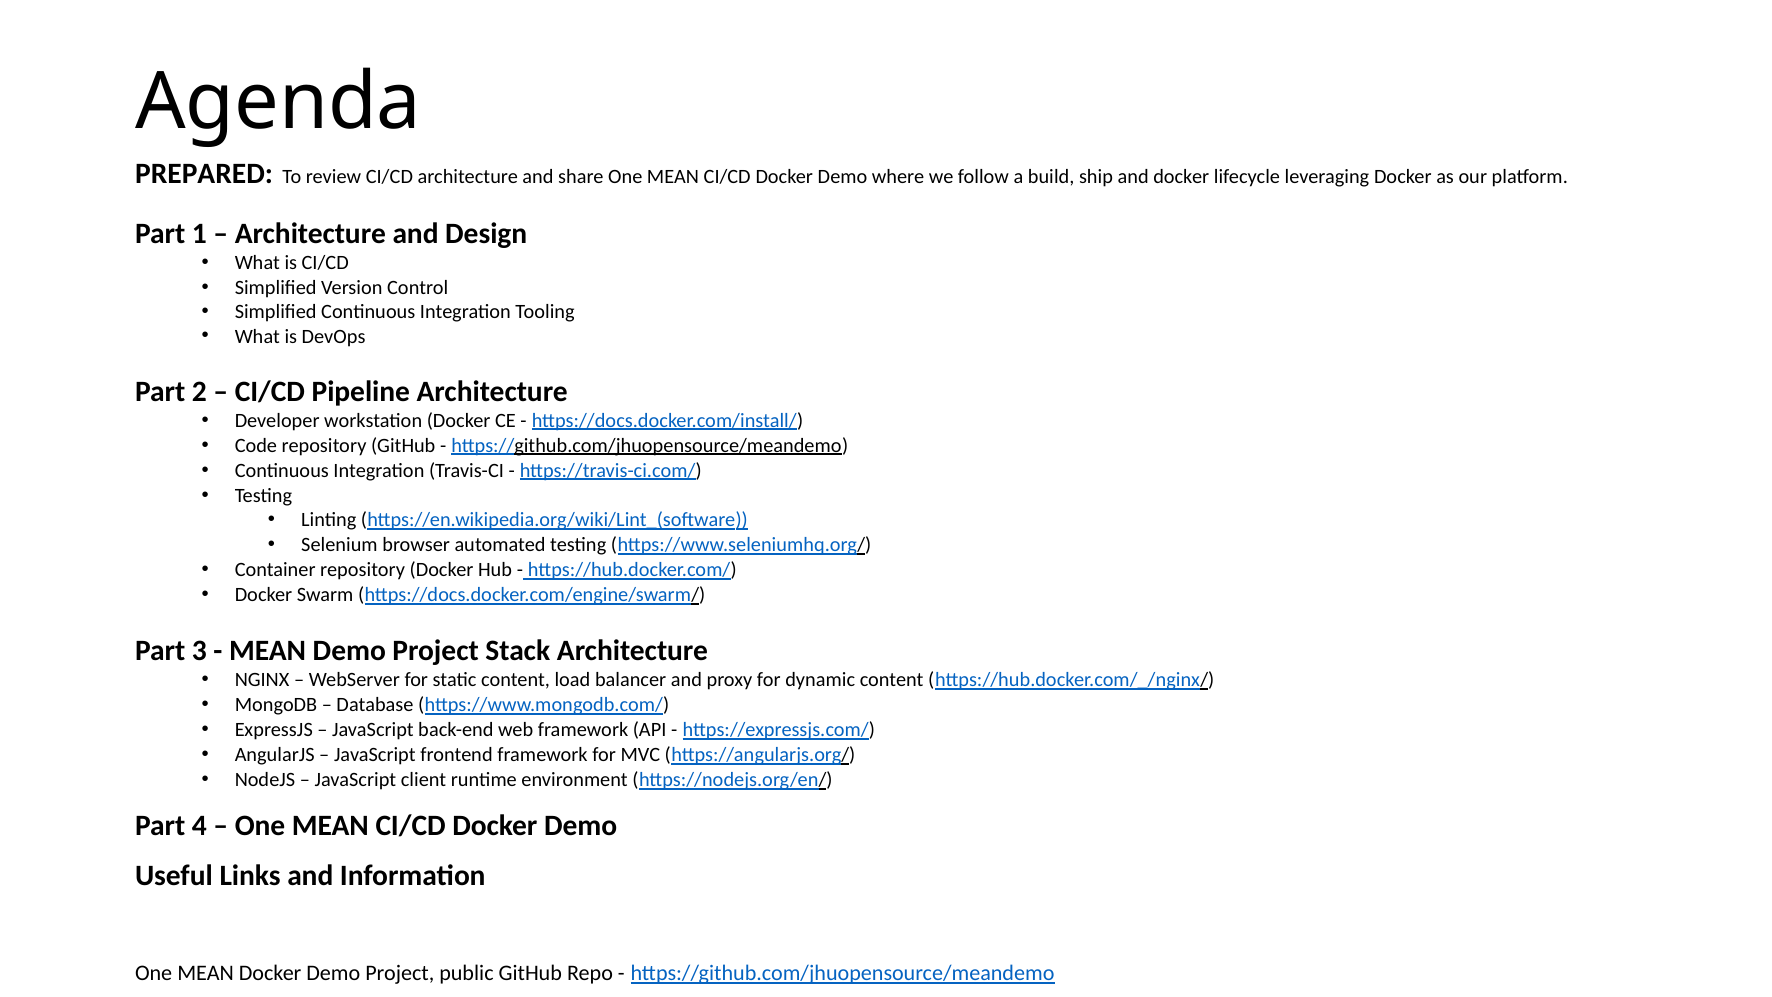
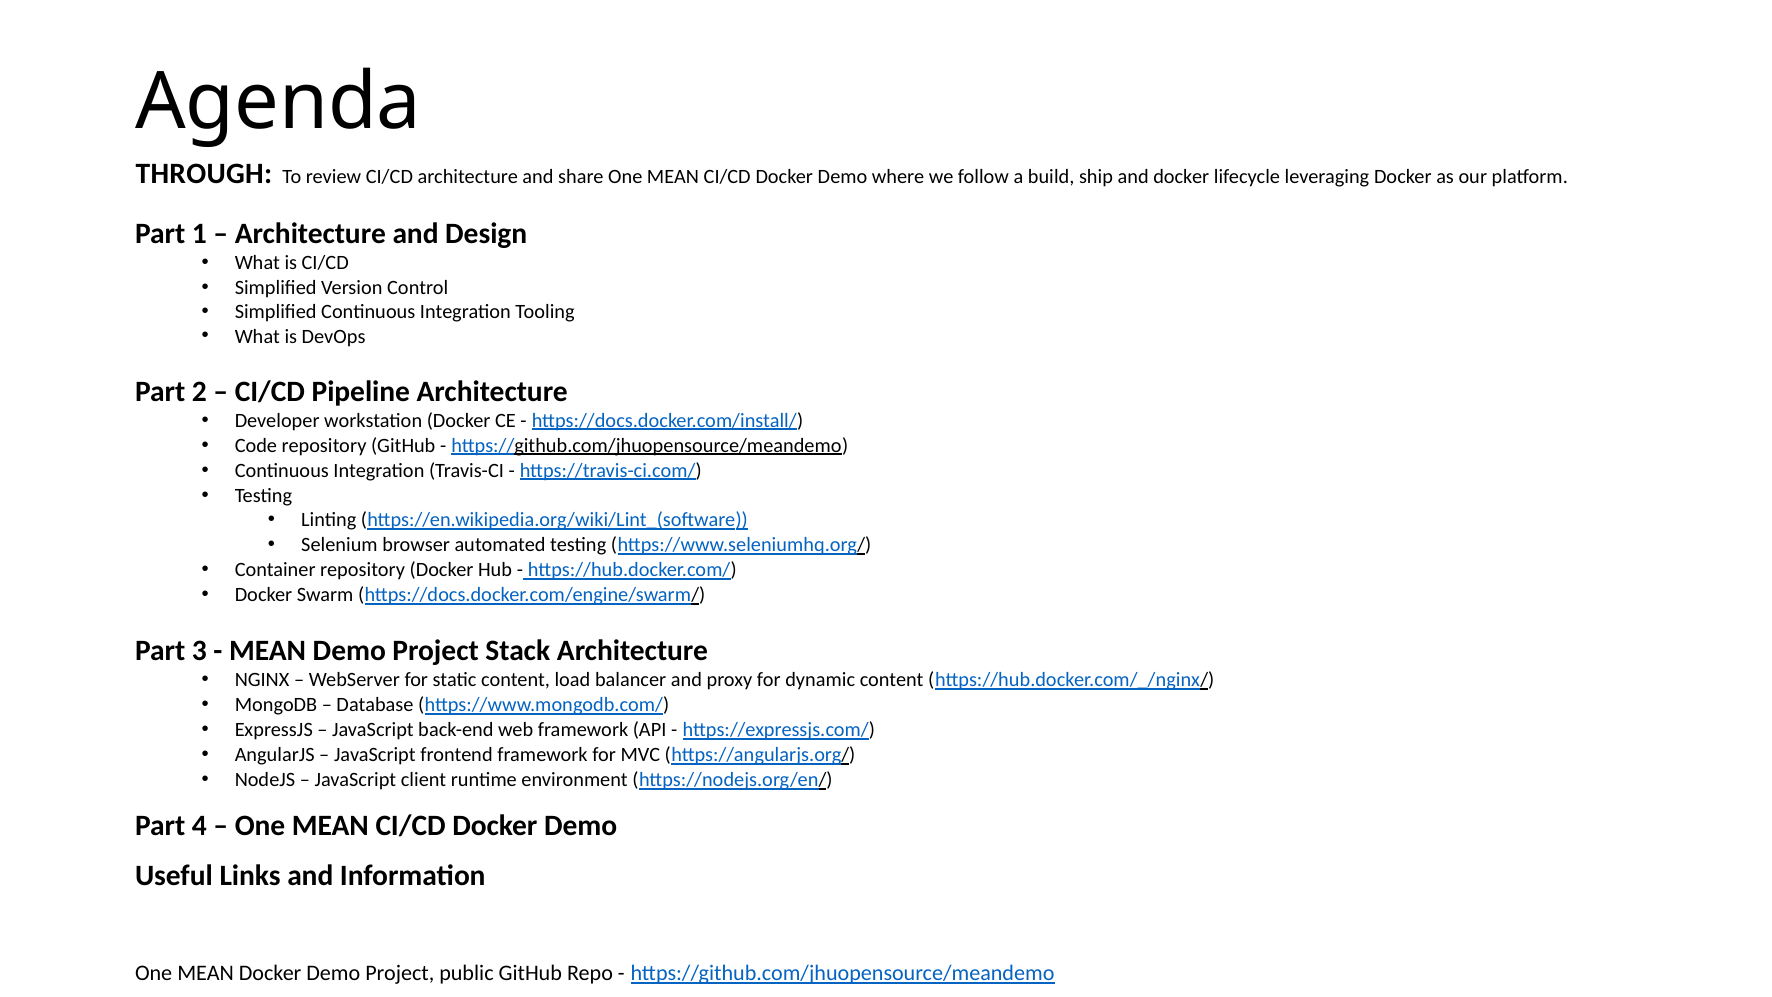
PREPARED: PREPARED -> THROUGH (204, 174)
